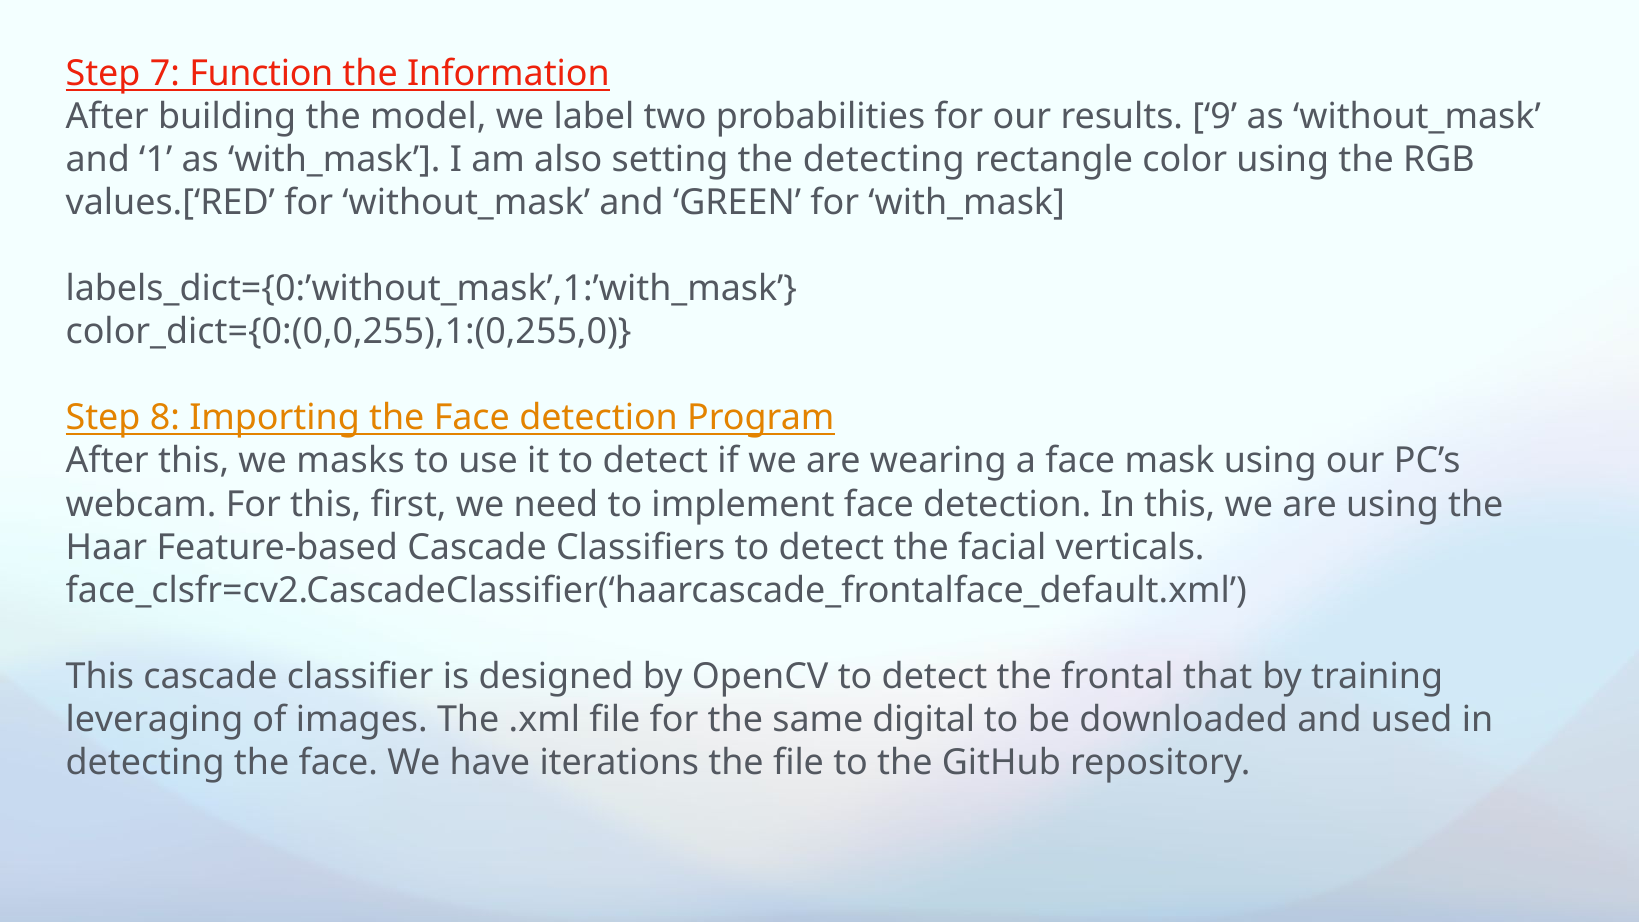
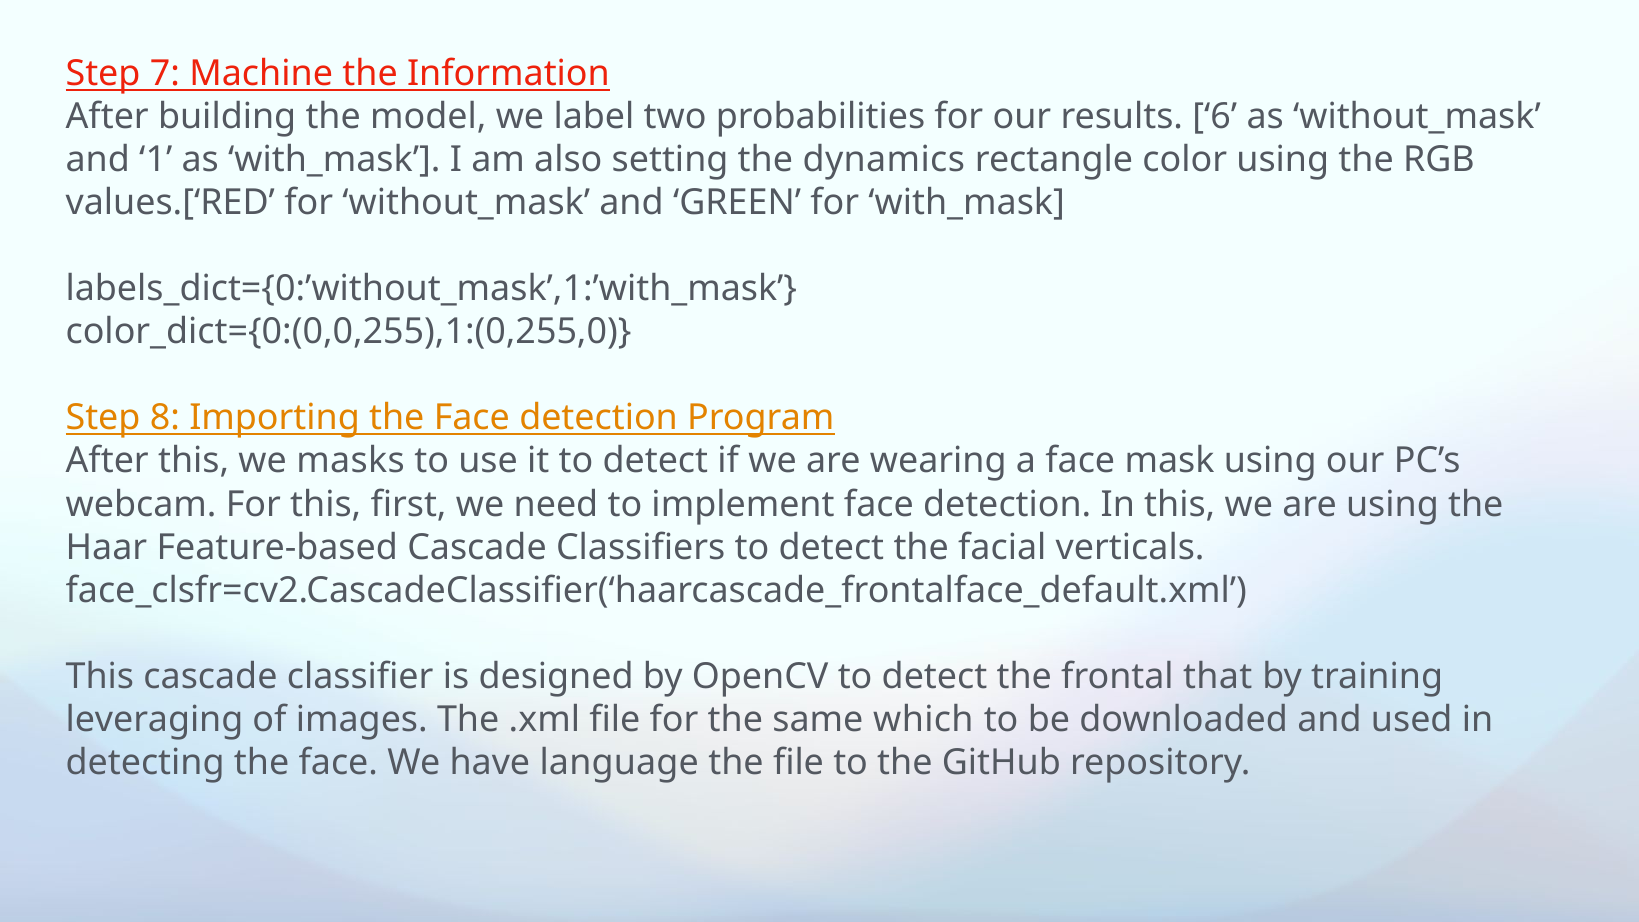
Function: Function -> Machine (261, 74)
9: 9 -> 6 (1215, 117)
the detecting: detecting -> dynamics (884, 160)
digital: digital -> which (923, 719)
iterations: iterations -> language (619, 762)
